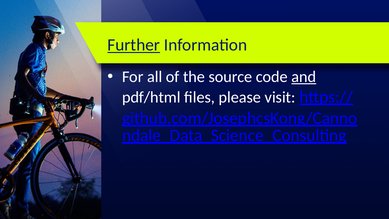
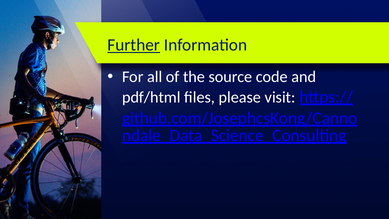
and underline: present -> none (304, 77)
